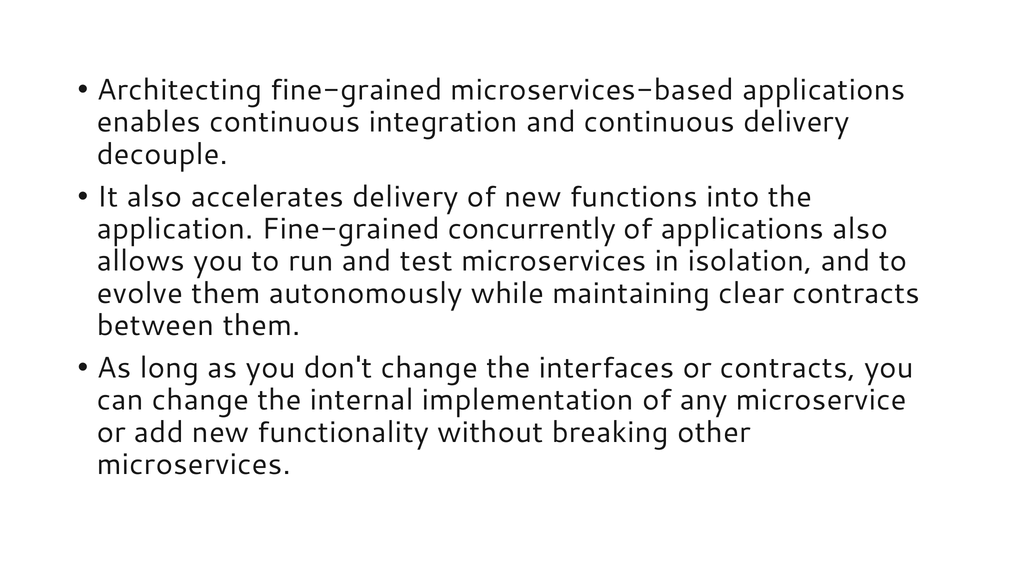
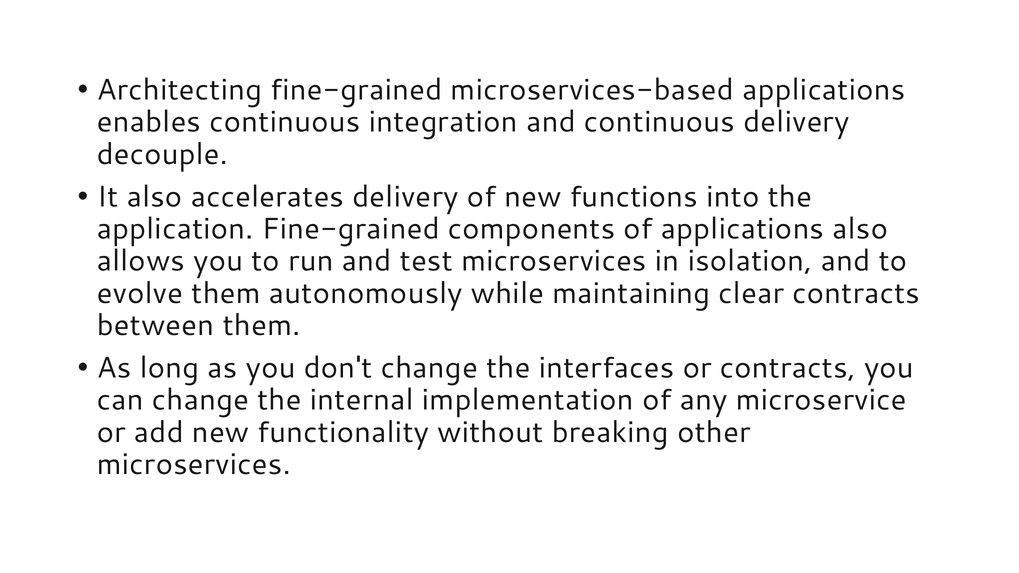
concurrently: concurrently -> components (532, 229)
